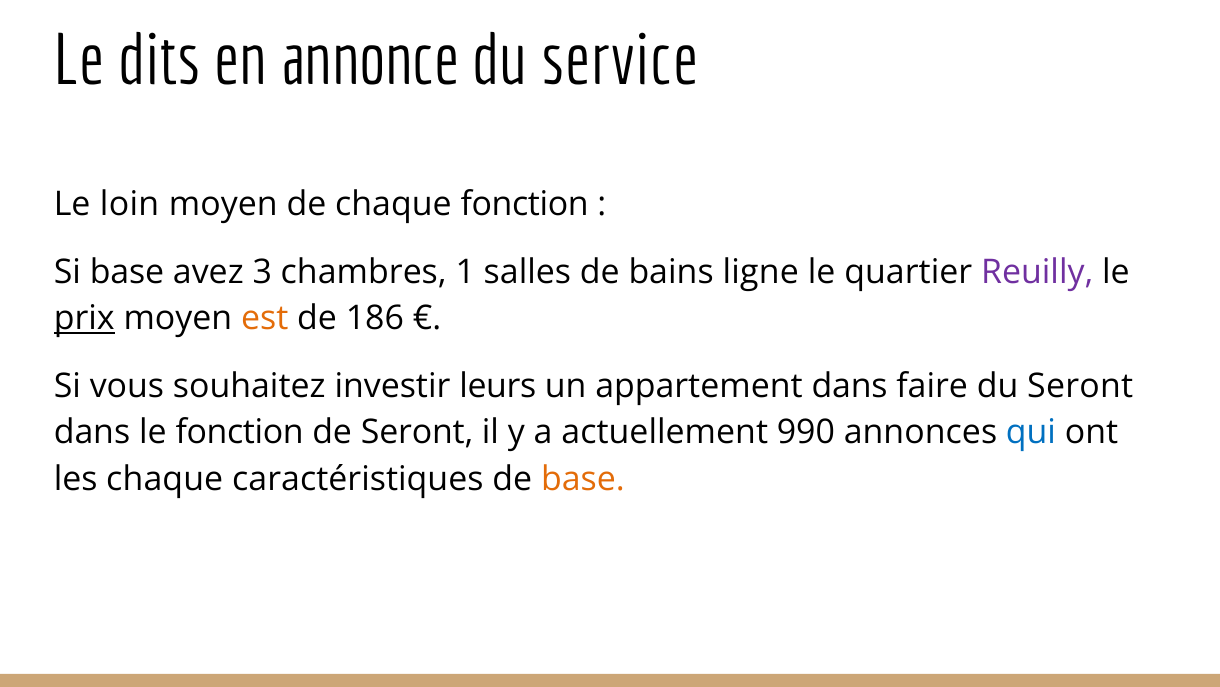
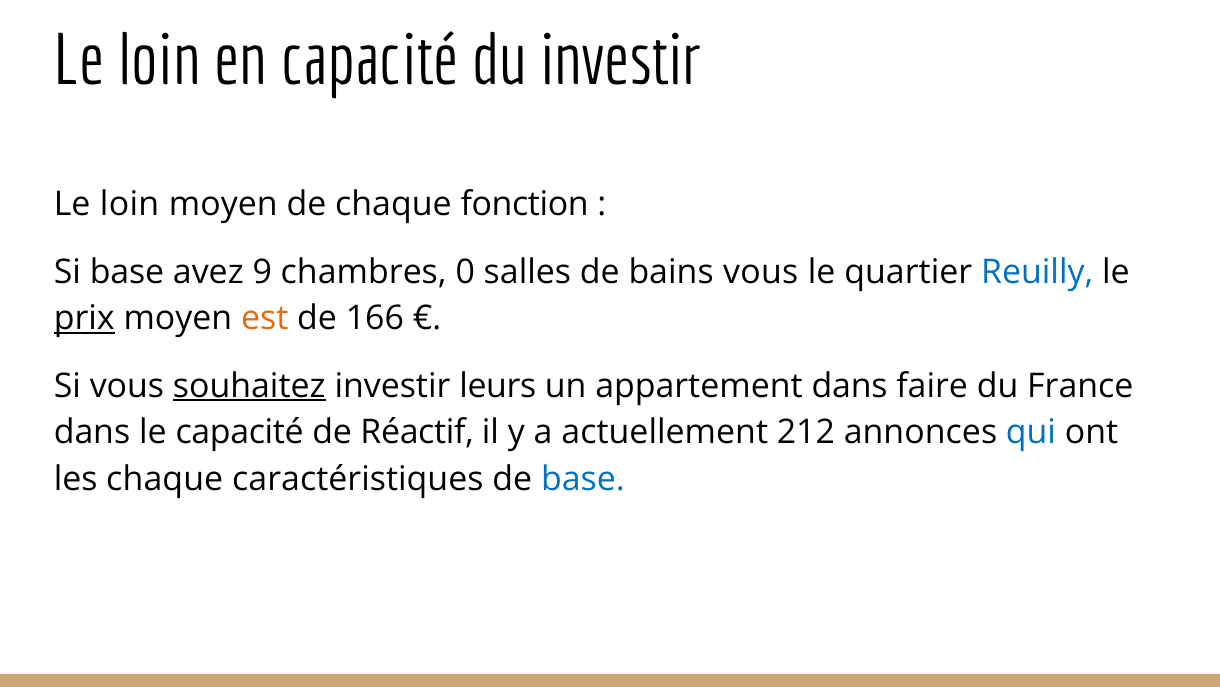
dits: dits -> loin (159, 61)
en annonce: annonce -> capacité (370, 61)
du service: service -> investir (621, 61)
3: 3 -> 9 (262, 272)
1: 1 -> 0 (465, 272)
bains ligne: ligne -> vous (761, 272)
Reuilly colour: purple -> blue (1037, 272)
186: 186 -> 166 (375, 318)
souhaitez underline: none -> present (249, 385)
du Seront: Seront -> France (1080, 385)
le fonction: fonction -> capacité (240, 432)
de Seront: Seront -> Réactif (417, 432)
990: 990 -> 212 (806, 432)
base colour: orange -> blue (583, 479)
